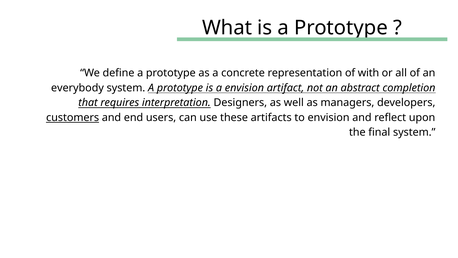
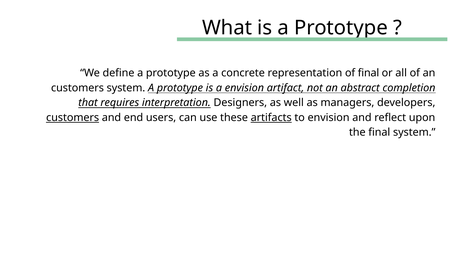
of with: with -> final (369, 73)
everybody: everybody -> customers (77, 88)
artifacts underline: none -> present (271, 117)
